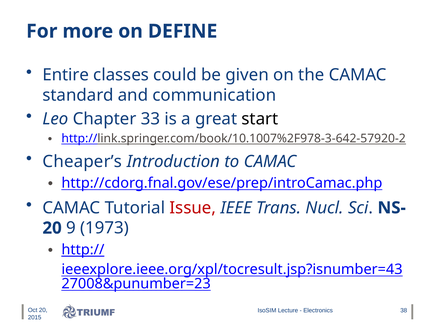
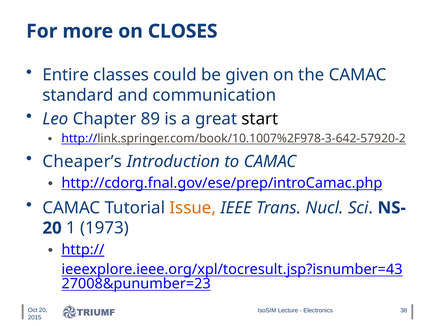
DEFINE: DEFINE -> CLOSES (183, 31)
33: 33 -> 89 (150, 119)
Issue colour: red -> orange (193, 208)
9: 9 -> 1 (71, 228)
